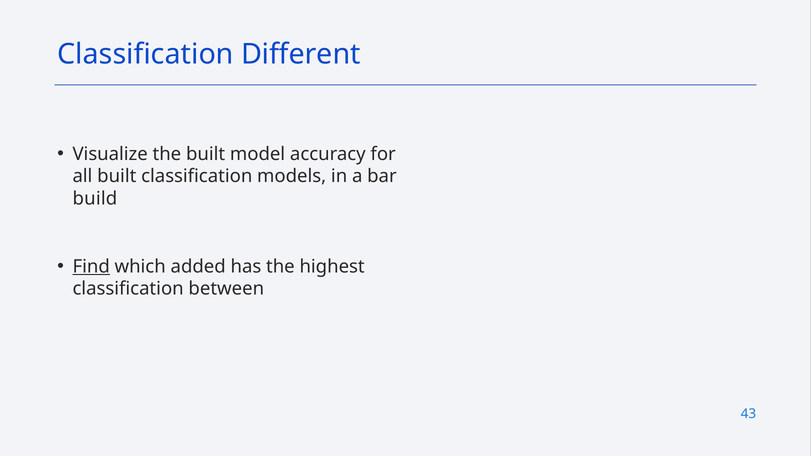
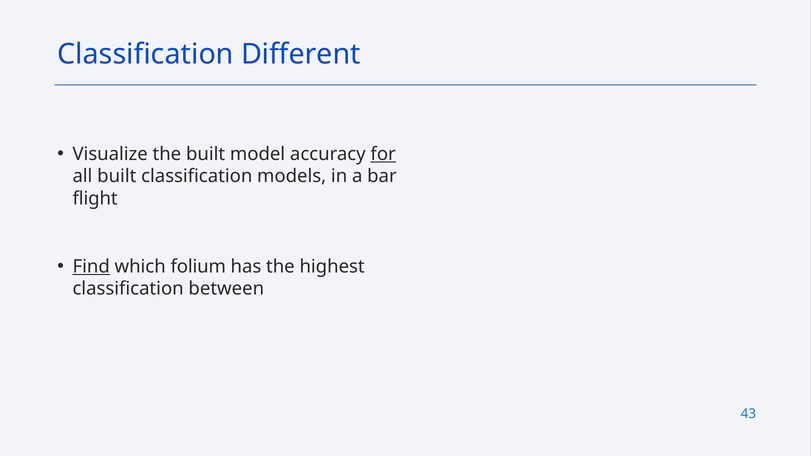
for underline: none -> present (383, 154)
build: build -> flight (95, 199)
added: added -> folium (198, 267)
